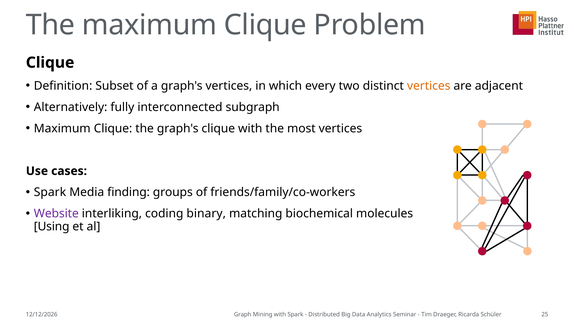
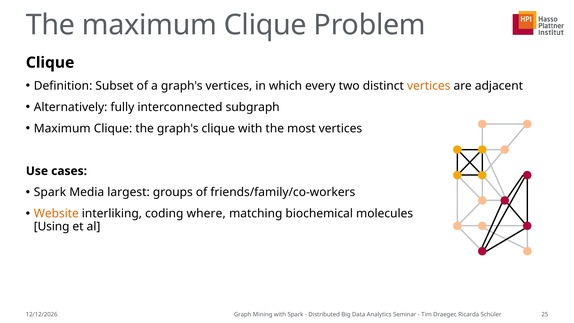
finding: finding -> largest (129, 192)
Website colour: purple -> orange (56, 214)
binary: binary -> where (206, 214)
